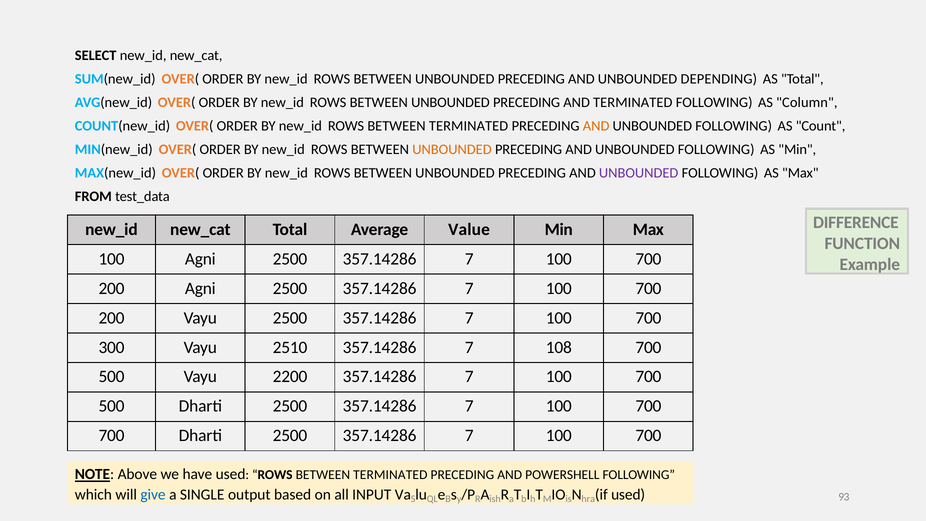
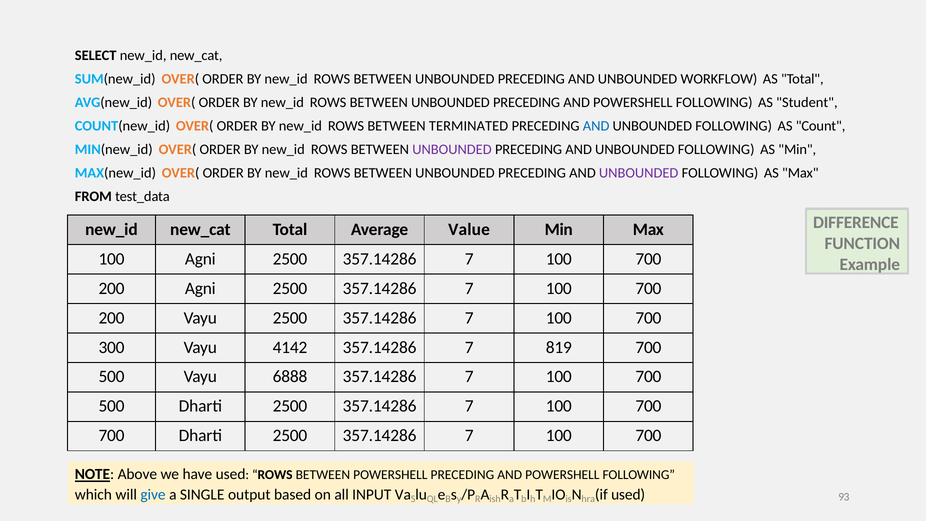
DEPENDING: DEPENDING -> WORKFLOW (719, 79)
UNBOUNDED PRECEDING AND TERMINATED: TERMINATED -> POWERSHELL (633, 102)
Column: Column -> Student (807, 102)
AND colour: orange -> blue (596, 126)
UNBOUNDED colour: orange -> purple (452, 149)
2510: 2510 -> 4142 (290, 347)
108: 108 -> 819 (559, 347)
2200: 2200 -> 6888 (290, 377)
used ROWS BETWEEN TERMINATED: TERMINATED -> POWERSHELL (390, 475)
